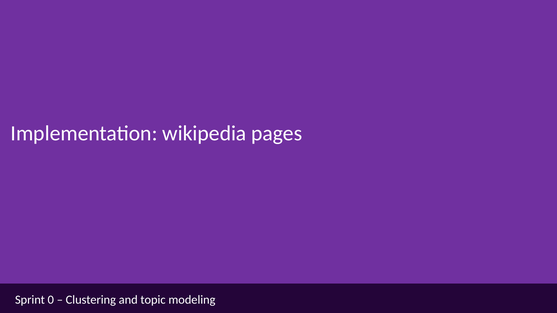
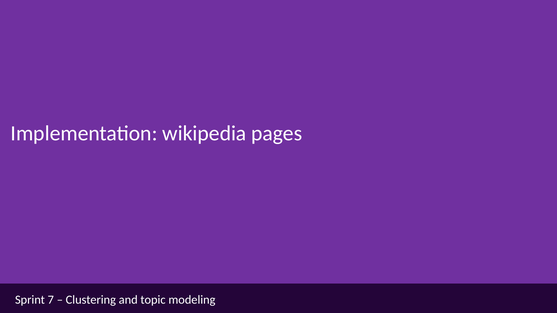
0: 0 -> 7 (51, 300)
